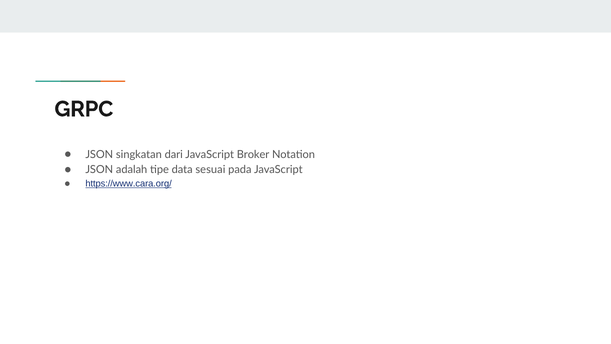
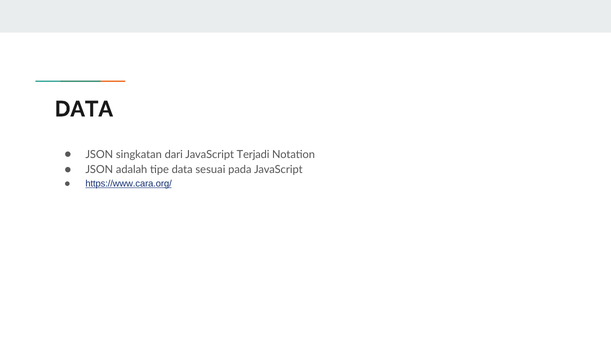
GRPC: GRPC -> DATA (84, 109)
Broker: Broker -> Terjadi (253, 154)
